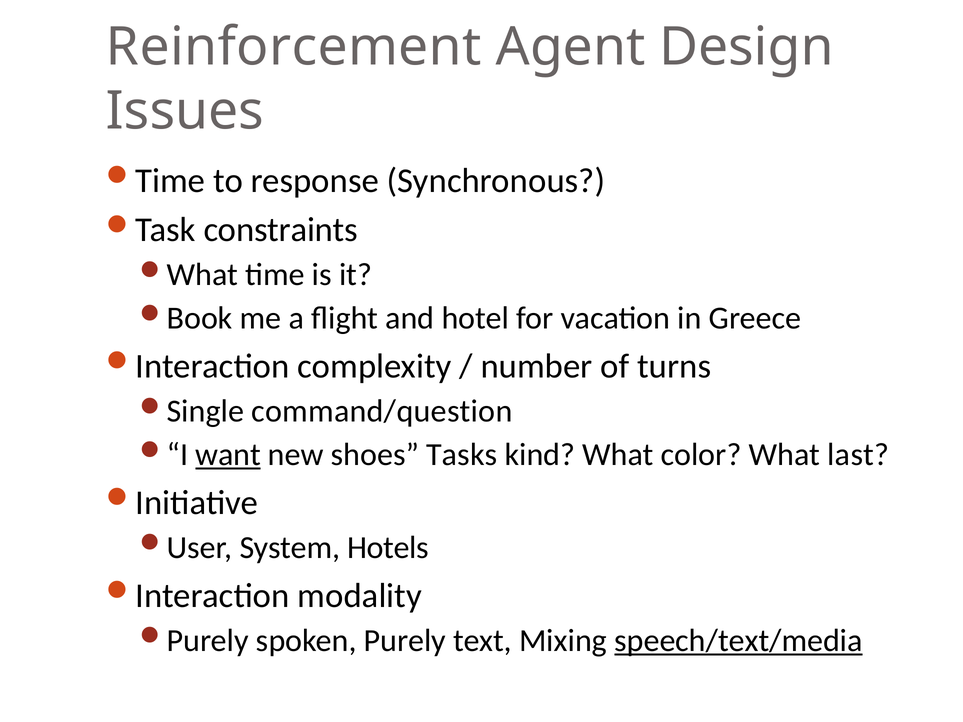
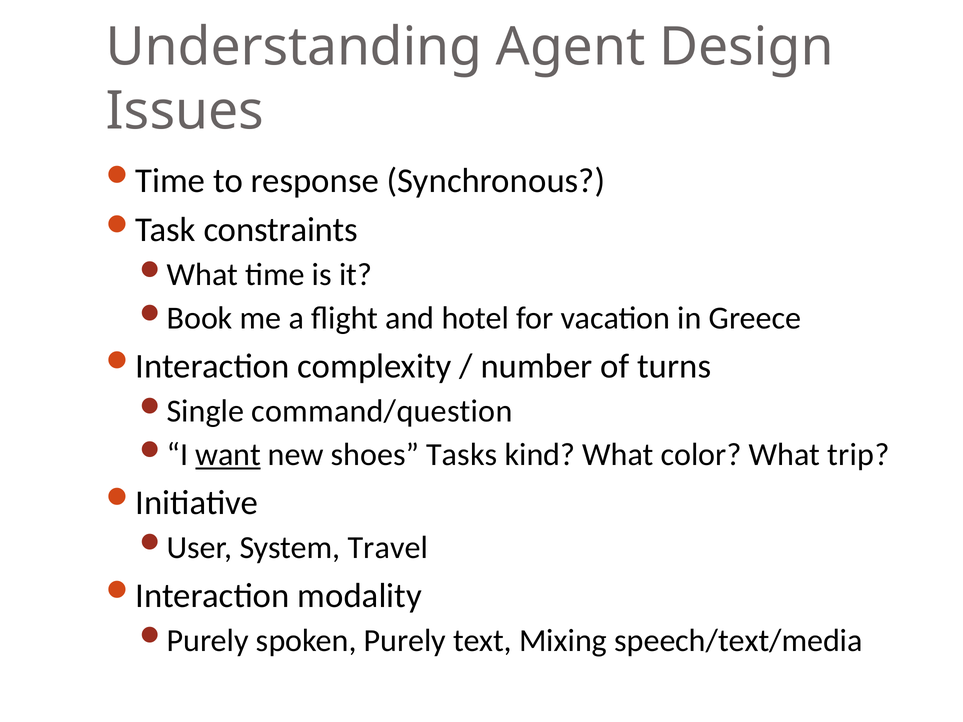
Reinforcement: Reinforcement -> Understanding (294, 47)
last: last -> trip (858, 455)
Hotels: Hotels -> Travel (388, 548)
speech/text/media underline: present -> none (738, 641)
